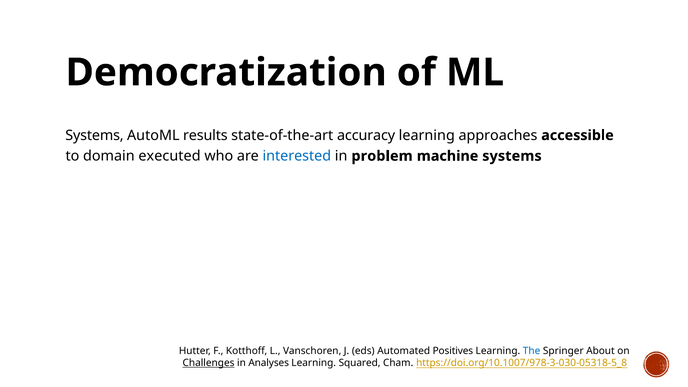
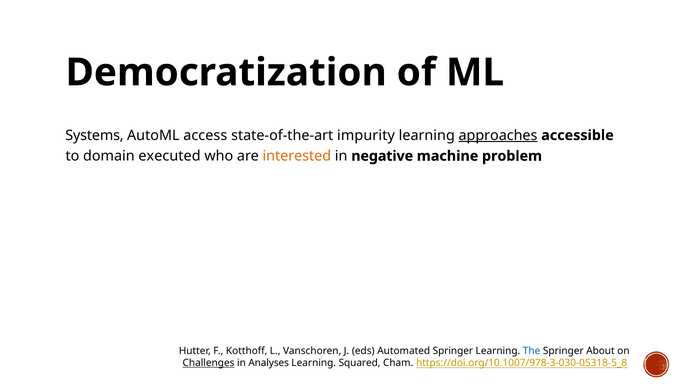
results: results -> access (205, 135)
accuracy: accuracy -> impurity (366, 135)
approaches underline: none -> present (498, 135)
interested colour: blue -> orange (297, 156)
problem: problem -> negative (382, 156)
machine systems: systems -> problem (512, 156)
Automated Positives: Positives -> Springer (453, 351)
